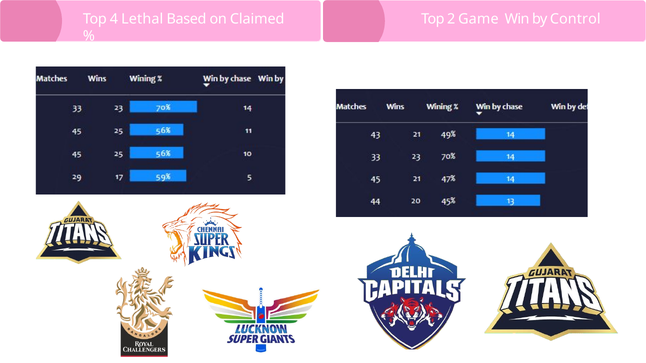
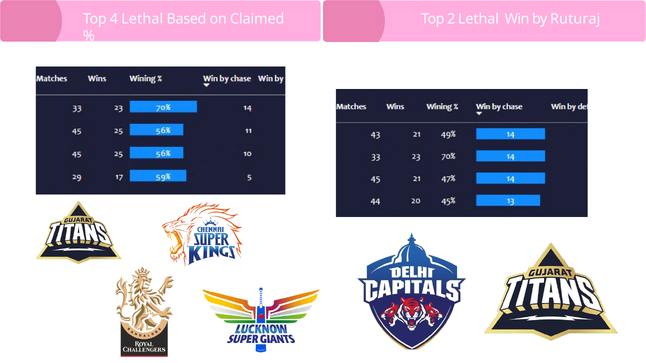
2 Game: Game -> Lethal (478, 19)
Control: Control -> Ruturaj (575, 19)
